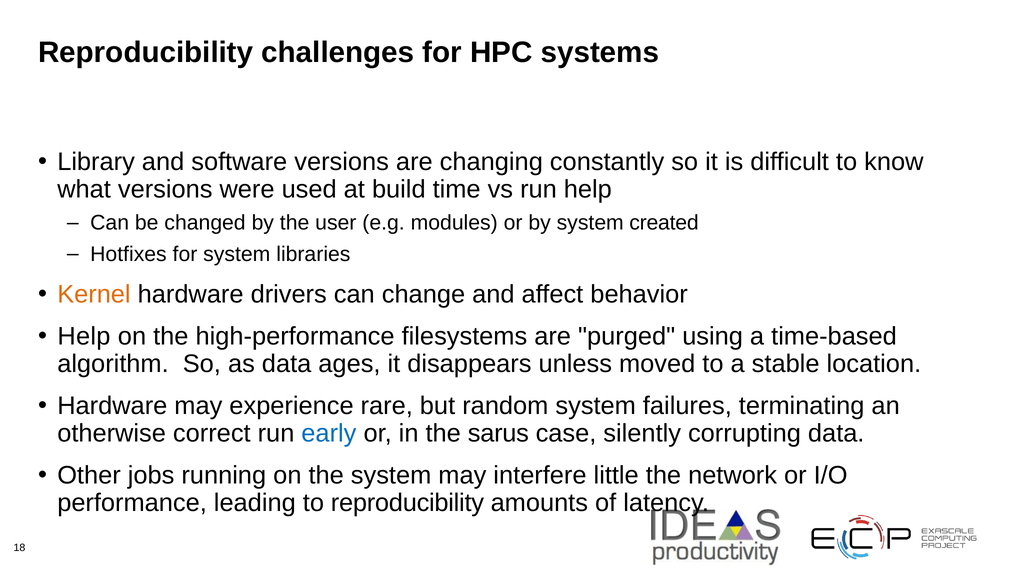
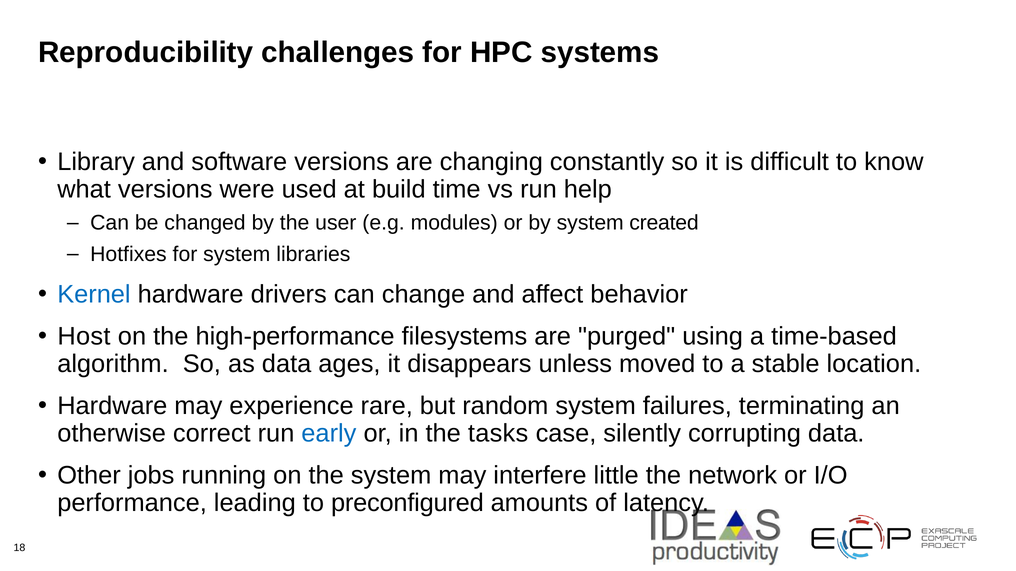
Kernel colour: orange -> blue (94, 295)
Help: Help -> Host (84, 337)
sarus: sarus -> tasks (498, 434)
to reproducibility: reproducibility -> preconfigured (407, 504)
